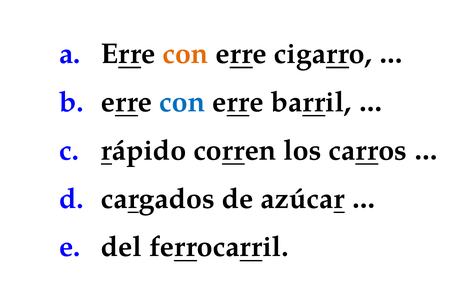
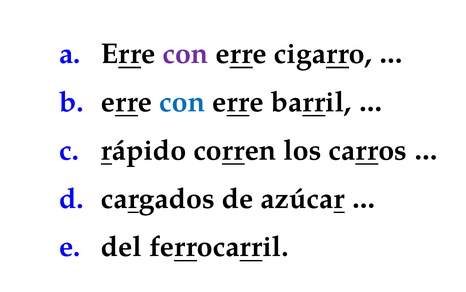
con colour: orange -> purple (185, 54)
